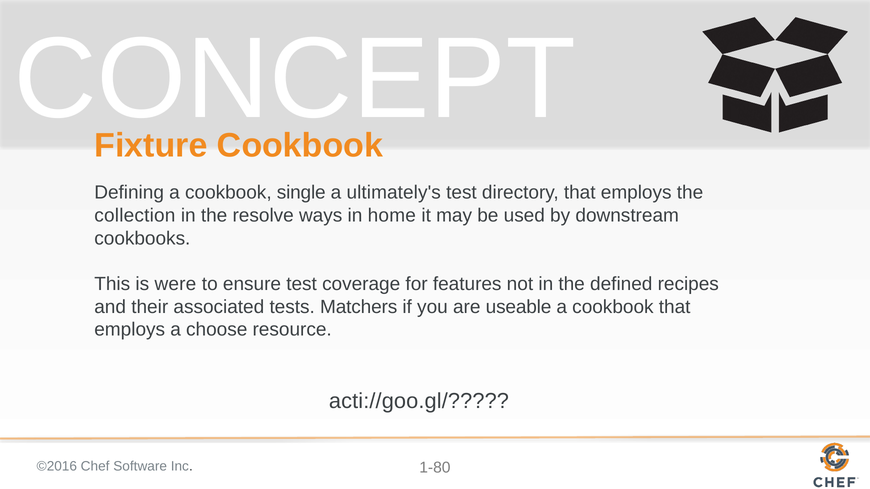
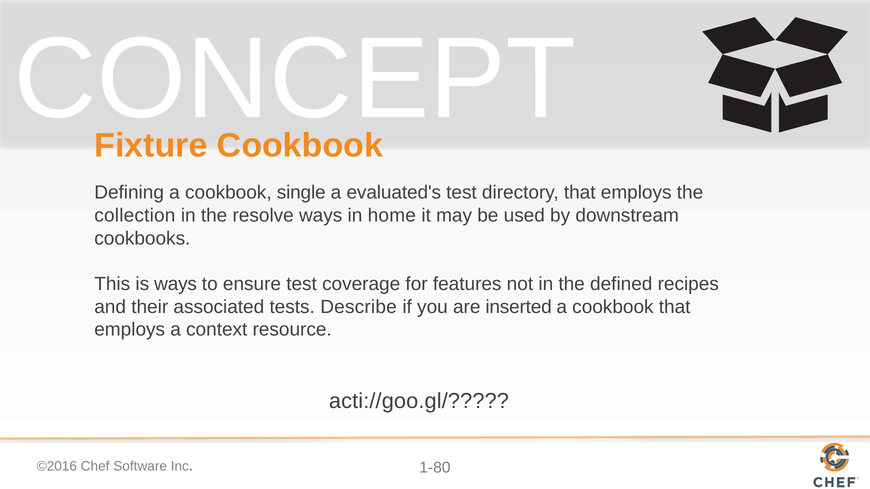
ultimately's: ultimately's -> evaluated's (394, 193)
is were: were -> ways (176, 284)
Matchers: Matchers -> Describe (359, 307)
useable: useable -> inserted (519, 307)
choose: choose -> context (217, 330)
